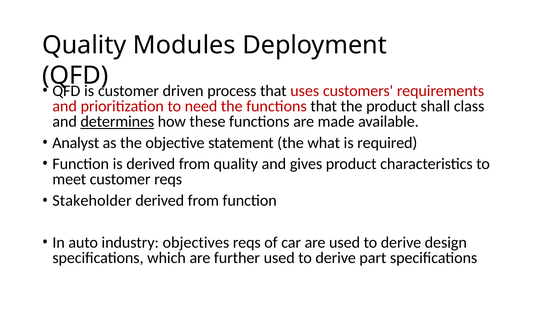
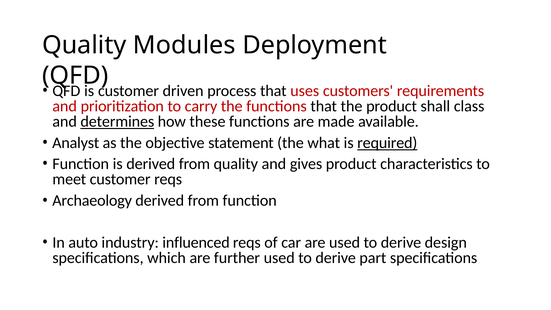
need: need -> carry (201, 106)
required underline: none -> present (387, 143)
Stakeholder: Stakeholder -> Archaeology (92, 201)
objectives: objectives -> influenced (196, 242)
